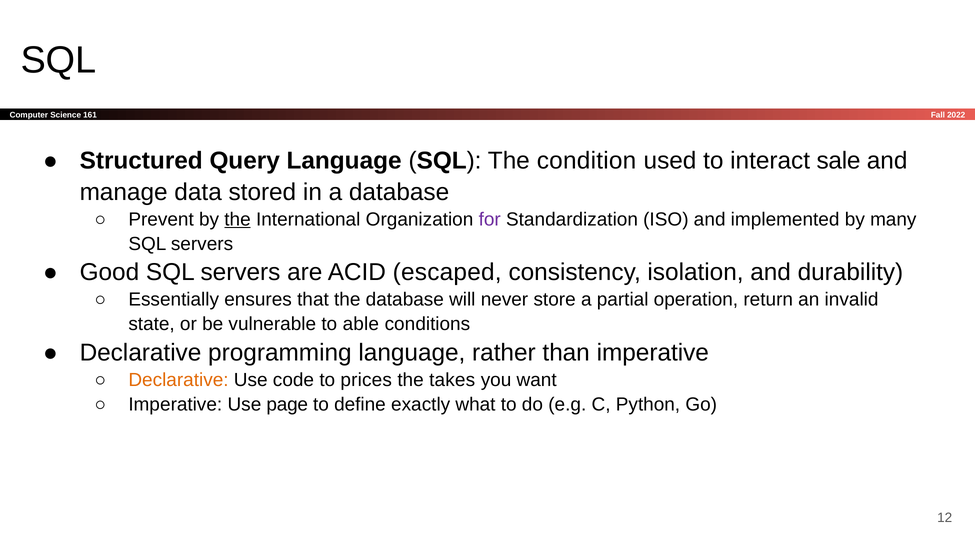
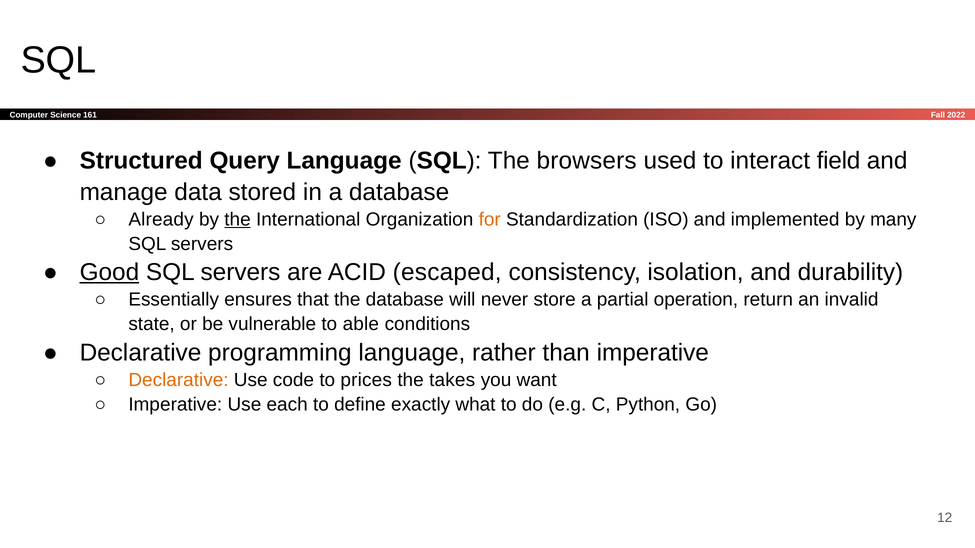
condition: condition -> browsers (587, 161)
sale: sale -> field (839, 161)
Prevent: Prevent -> Already (161, 220)
for colour: purple -> orange (490, 220)
Good underline: none -> present (109, 273)
page: page -> each (287, 405)
